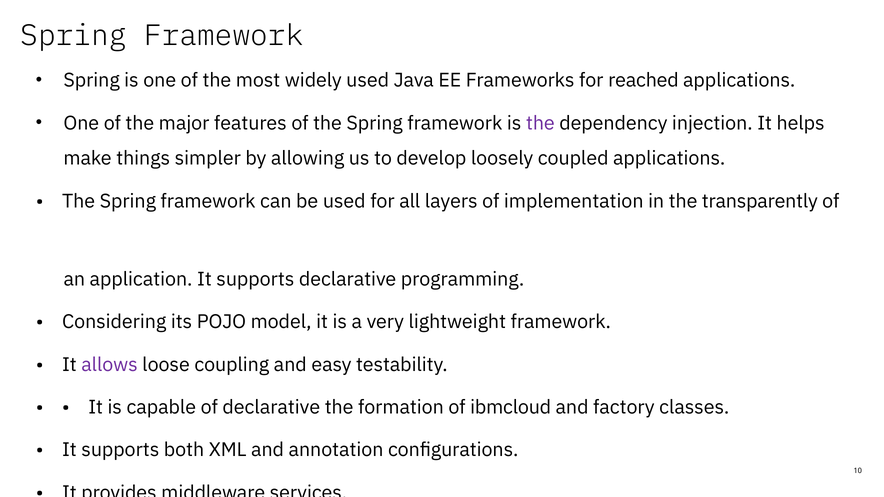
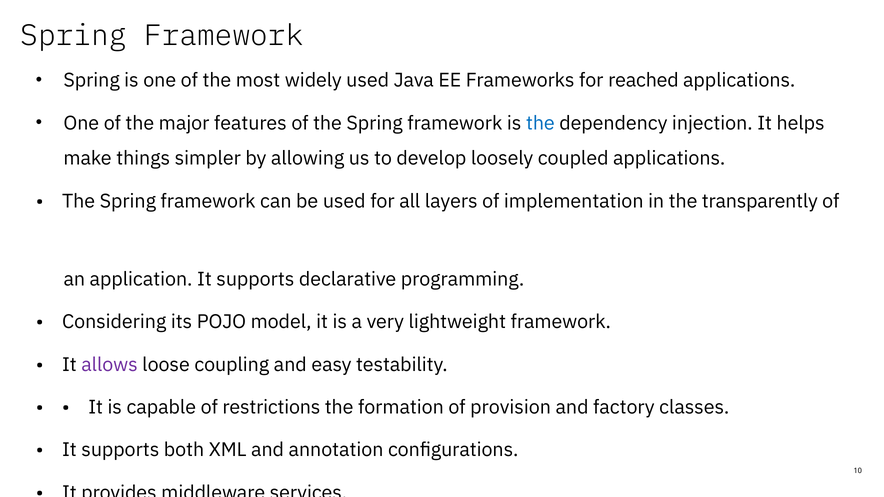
the colour: purple -> blue (540, 123)
of declarative: declarative -> restrictions (271, 407)
ibmcloud: ibmcloud -> provision (511, 407)
